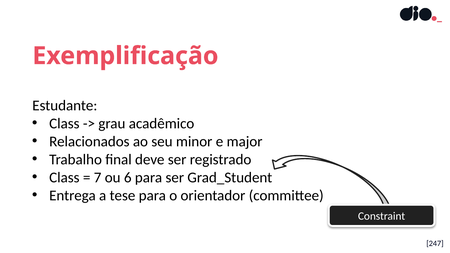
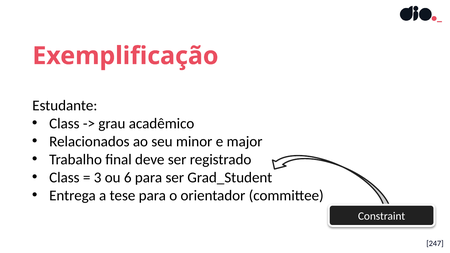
7: 7 -> 3 (98, 178)
